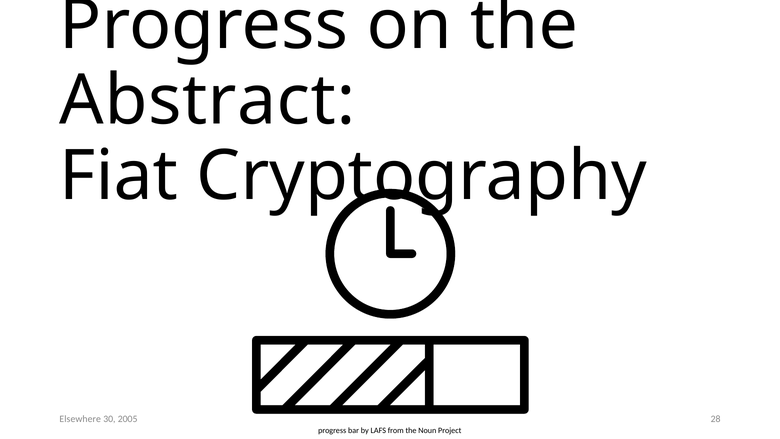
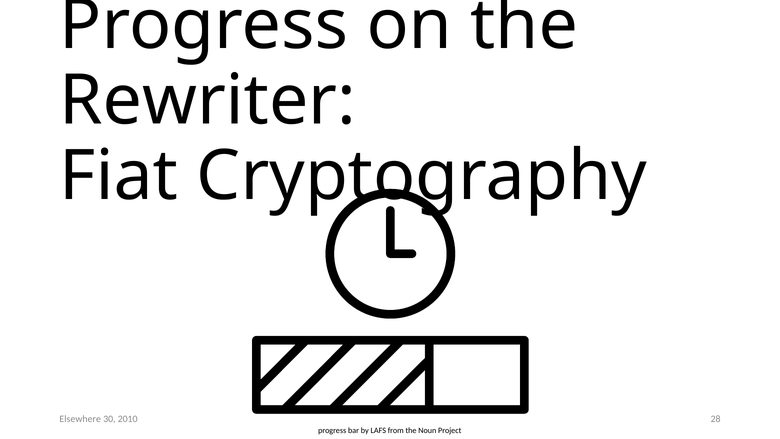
Abstract: Abstract -> Rewriter (208, 101)
2005: 2005 -> 2010 (128, 419)
